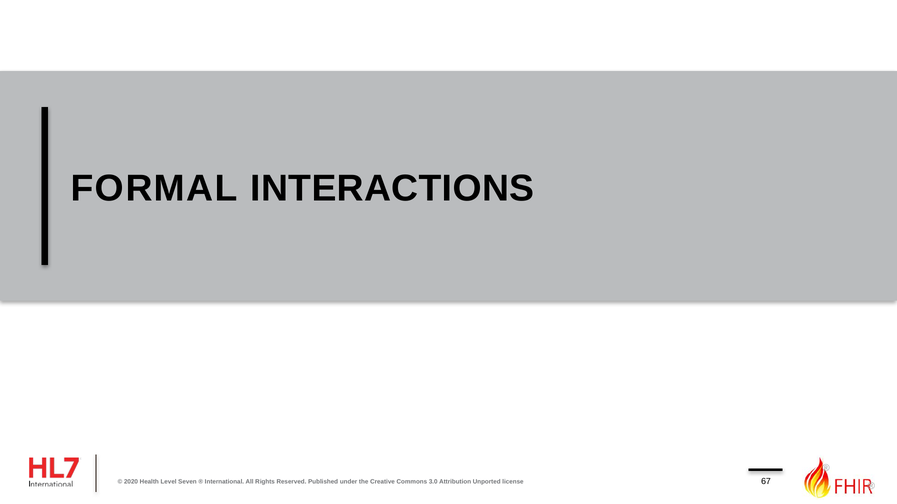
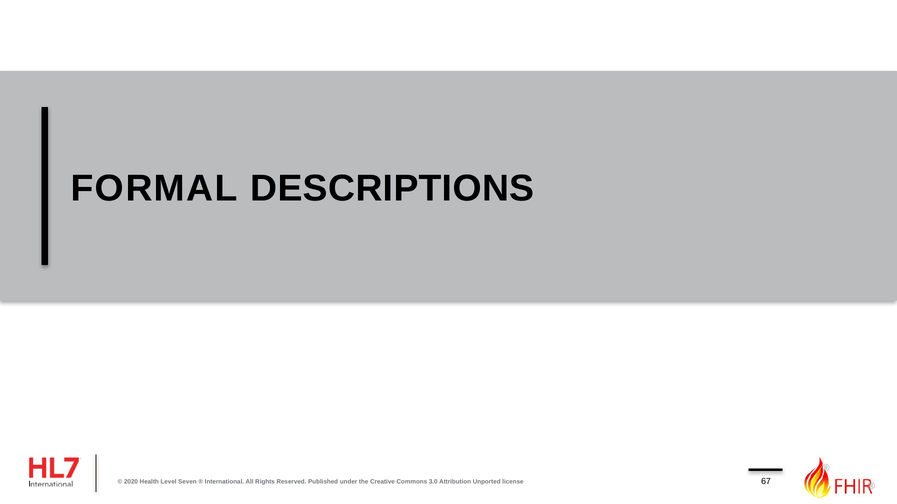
INTERACTIONS: INTERACTIONS -> DESCRIPTIONS (392, 189)
